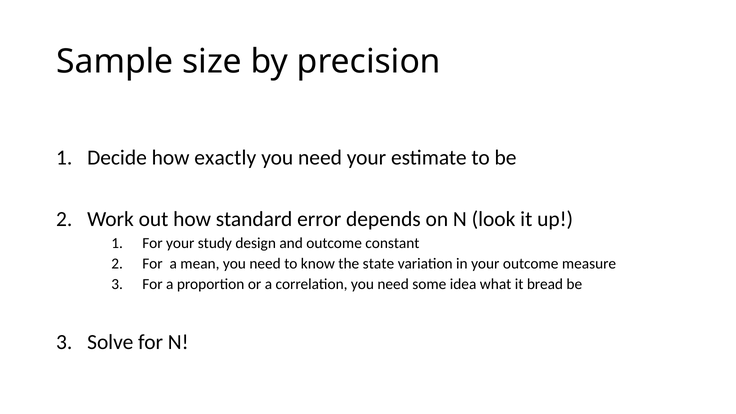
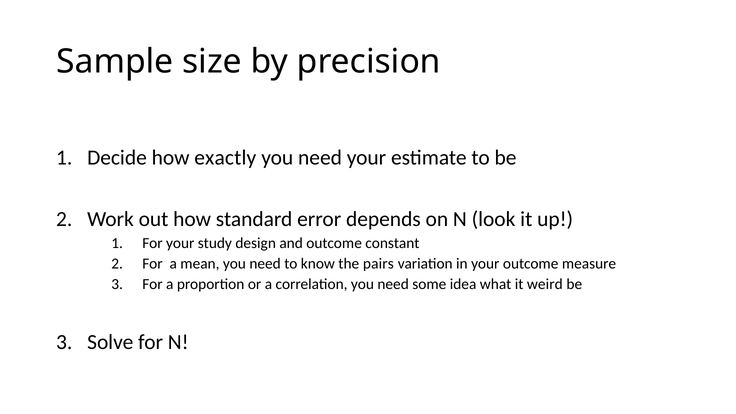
state: state -> pairs (378, 264)
bread: bread -> weird (545, 284)
